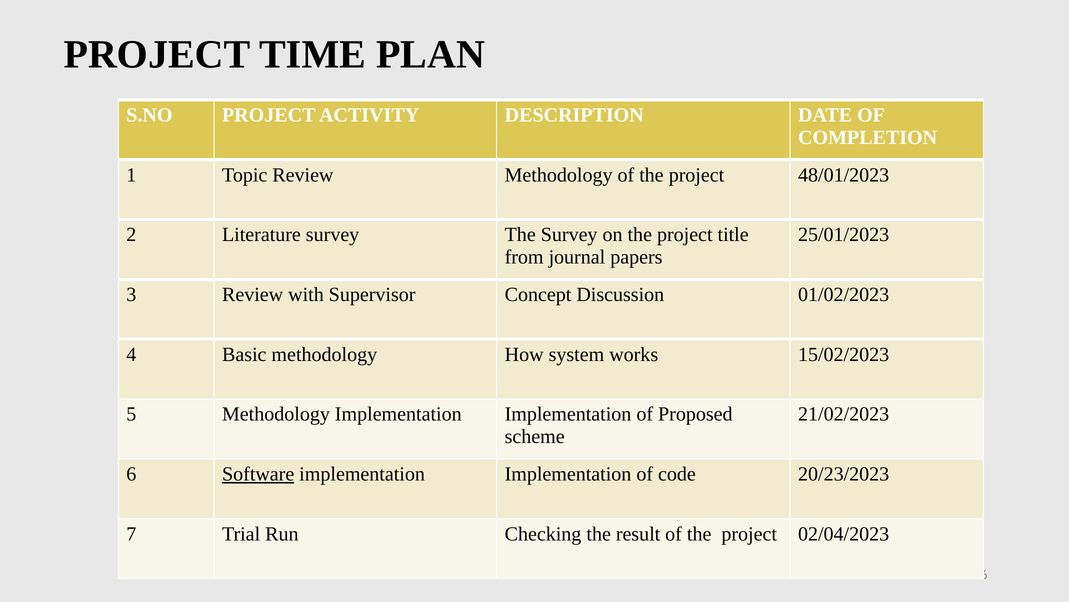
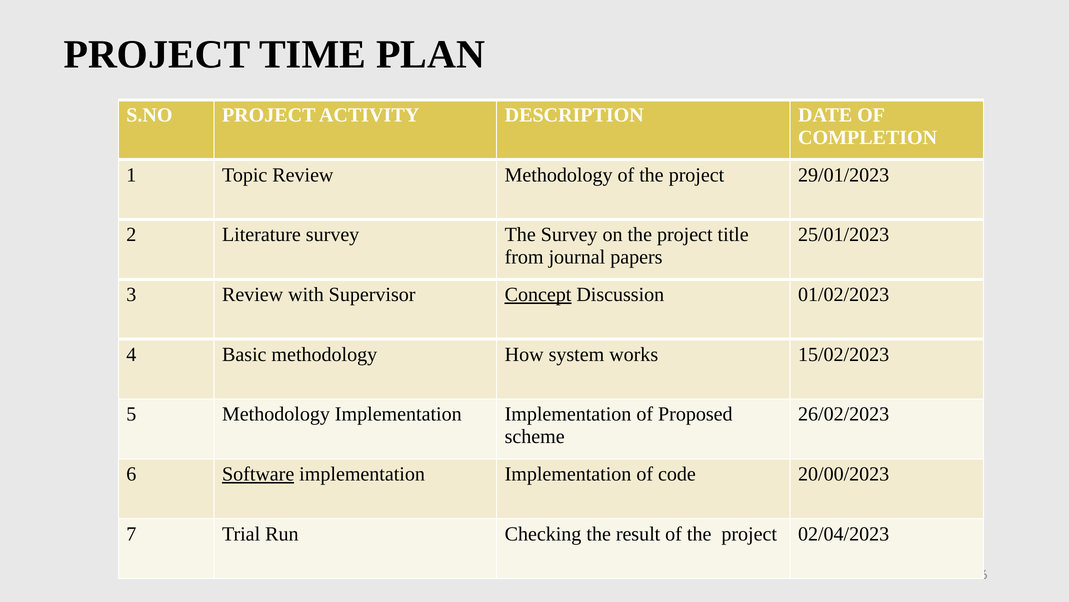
48/01/2023: 48/01/2023 -> 29/01/2023 (844, 175)
Concept underline: none -> present (538, 294)
21/02/2023: 21/02/2023 -> 26/02/2023 (844, 414)
20/23/2023: 20/23/2023 -> 20/00/2023 (844, 474)
